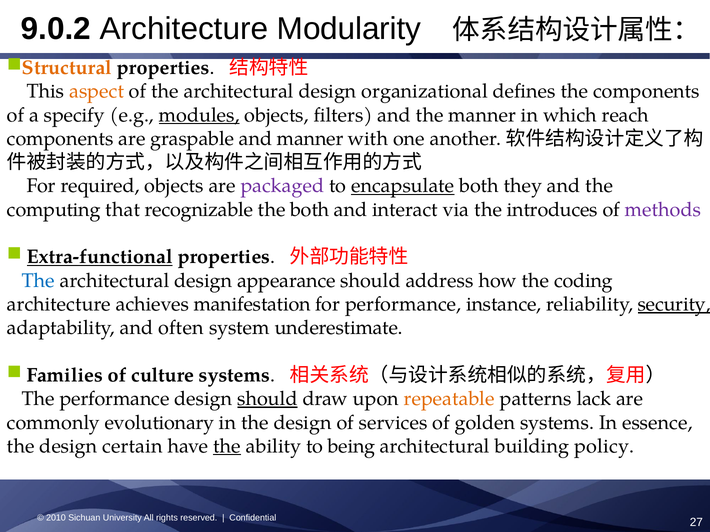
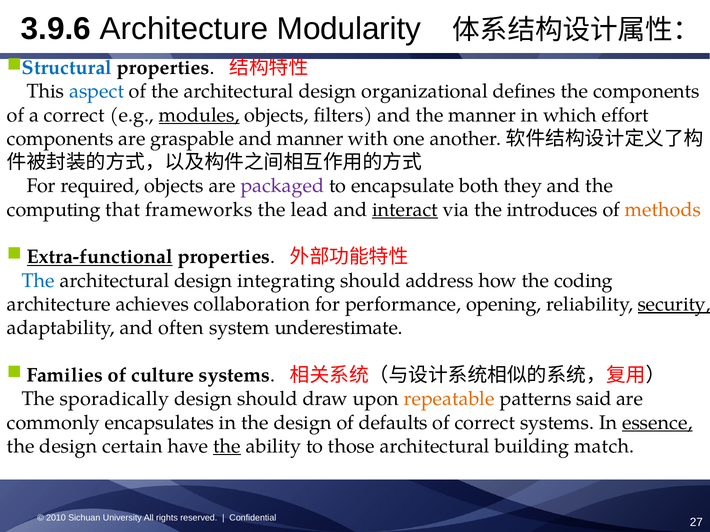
9.0.2: 9.0.2 -> 3.9.6 (56, 29)
Structural colour: orange -> blue (67, 68)
aspect colour: orange -> blue (97, 91)
a specify: specify -> correct (74, 115)
reach: reach -> effort (625, 115)
encapsulate underline: present -> none (403, 186)
recognizable: recognizable -> frameworks (199, 210)
the both: both -> lead (310, 210)
interact underline: none -> present (405, 210)
methods colour: purple -> orange (663, 210)
appearance: appearance -> integrating (286, 281)
manifestation: manifestation -> collaboration (252, 305)
instance: instance -> opening (504, 305)
The performance: performance -> sporadically (114, 399)
should underline: present -> none (267, 399)
lack: lack -> said (594, 399)
evolutionary: evolutionary -> encapsulates (159, 423)
services: services -> defaults (393, 423)
of golden: golden -> correct (485, 423)
essence underline: none -> present (657, 423)
being: being -> those (351, 447)
policy: policy -> match (604, 447)
